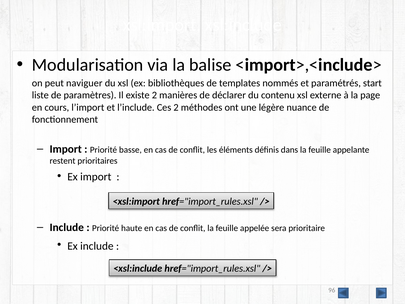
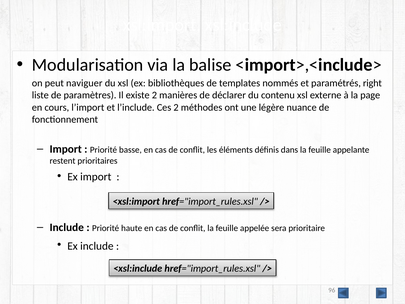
start: start -> right (372, 83)
